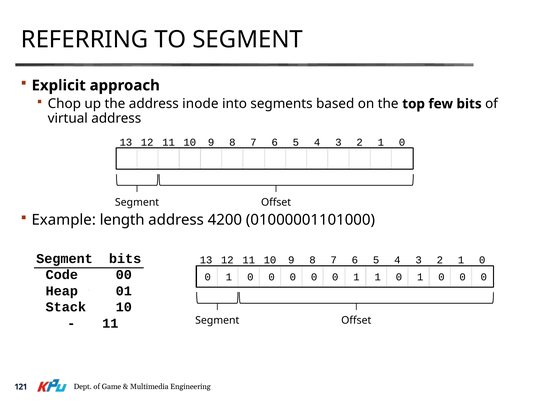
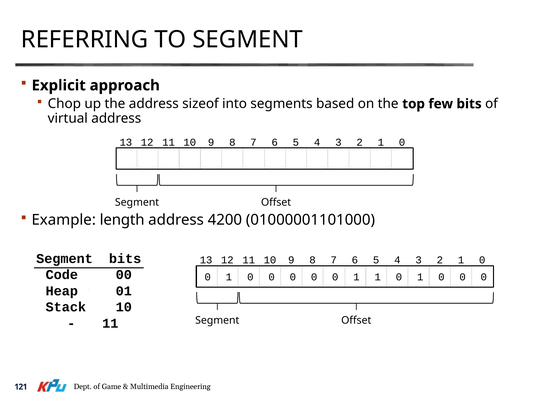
inode: inode -> sizeof (200, 104)
